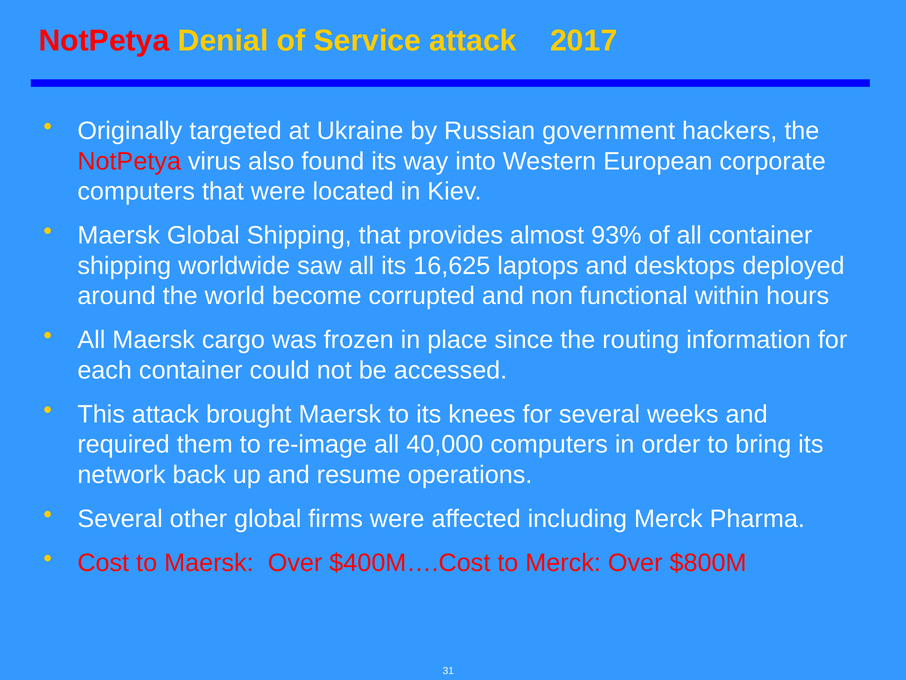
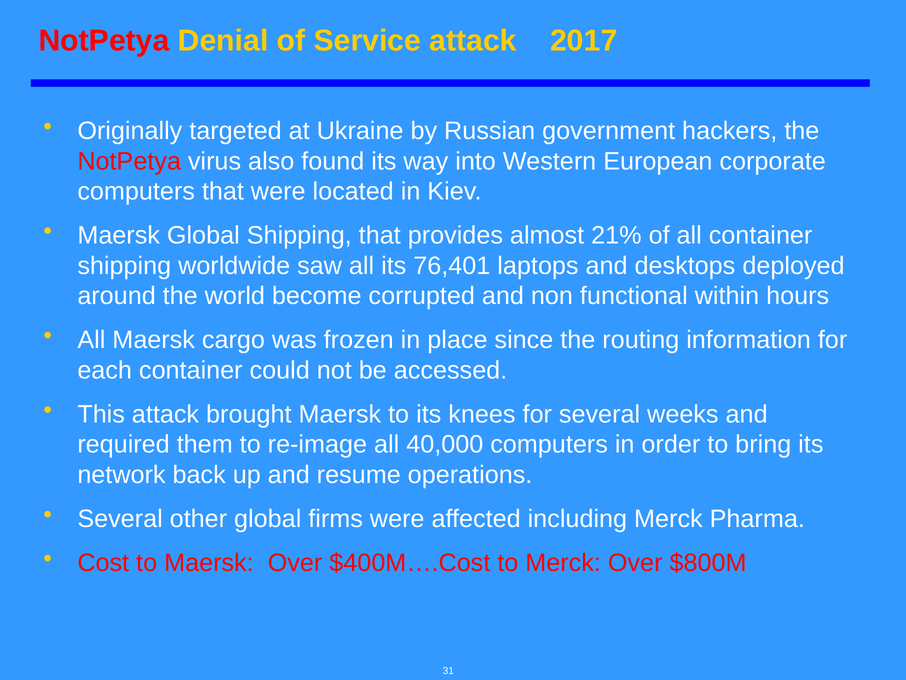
93%: 93% -> 21% (616, 235)
16,625: 16,625 -> 76,401 (452, 266)
